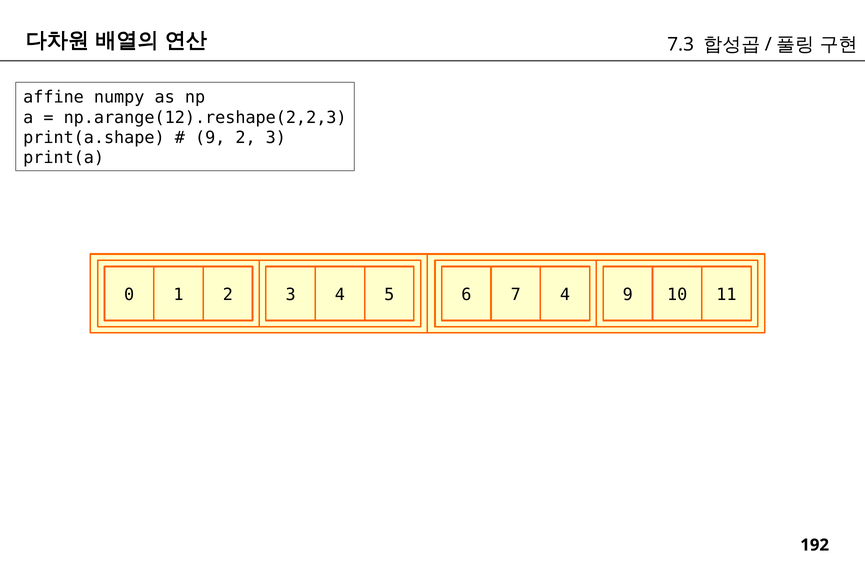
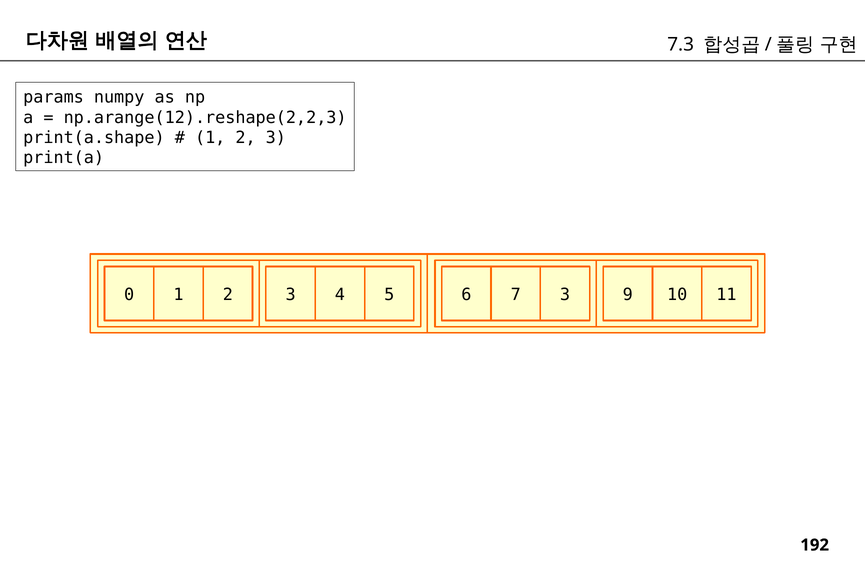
affine: affine -> params (54, 97)
9: 9 -> 1 (210, 138)
7 4: 4 -> 3 (565, 295)
